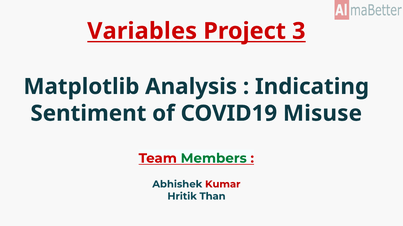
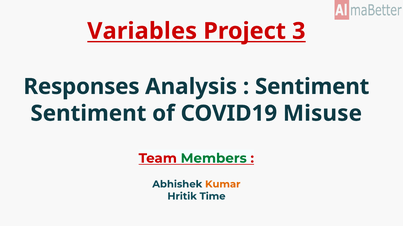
Matplotlib: Matplotlib -> Responses (81, 87)
Indicating: Indicating -> Sentiment (312, 87)
Kumar colour: red -> orange (223, 185)
Than: Than -> Time (213, 197)
